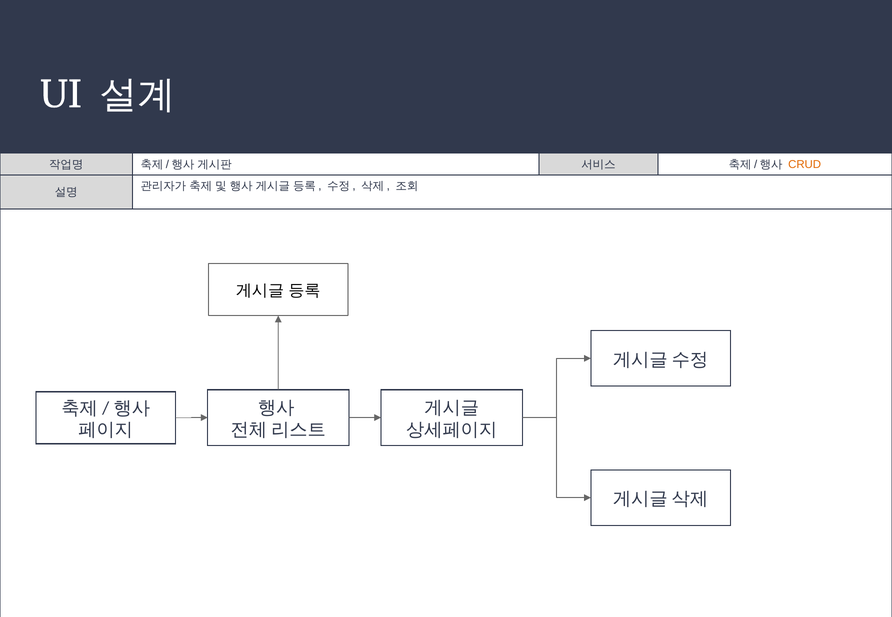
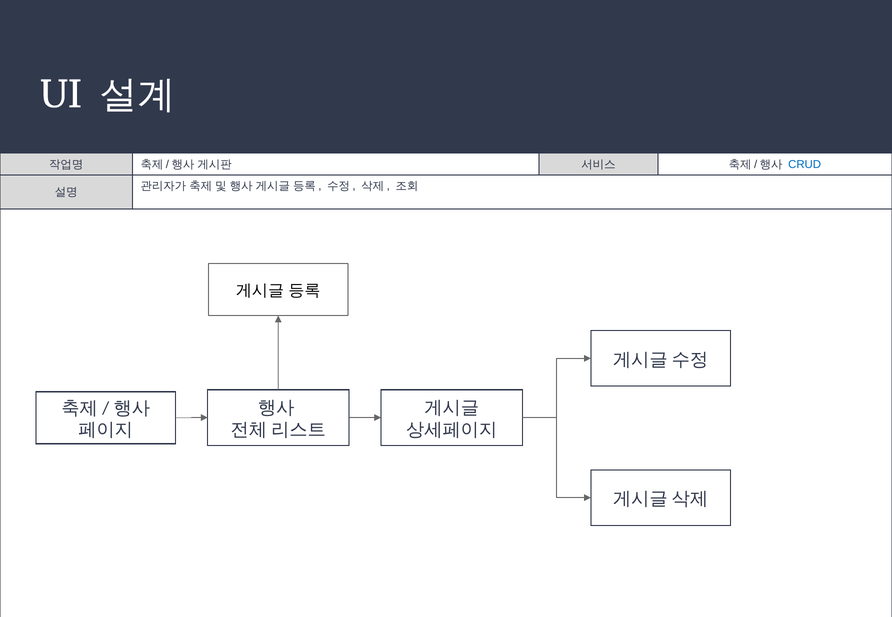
CRUD colour: orange -> blue (805, 164)
